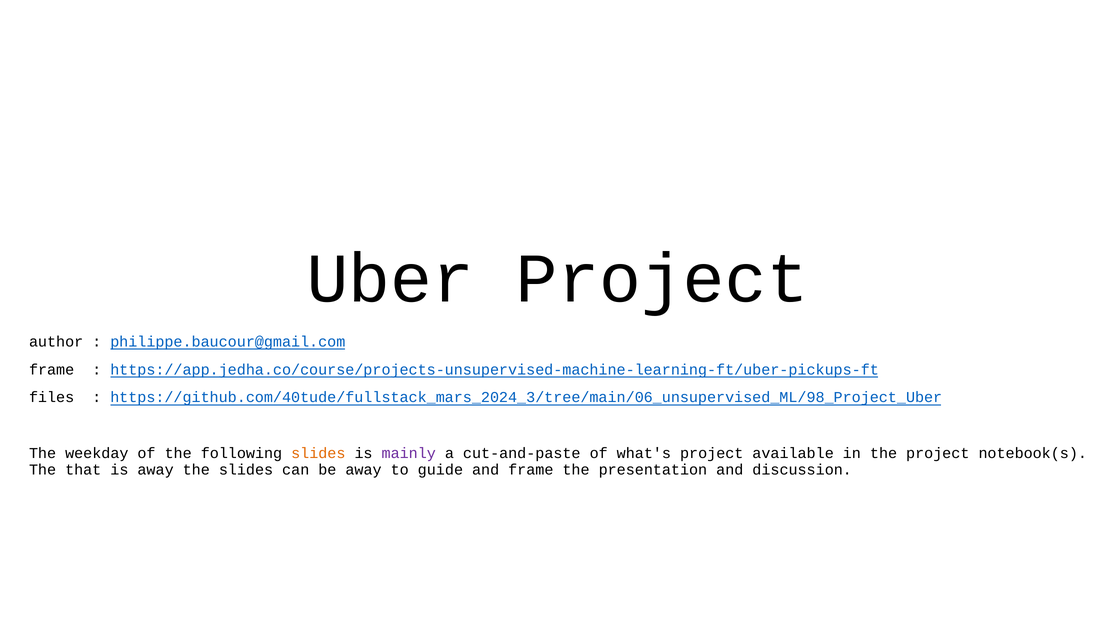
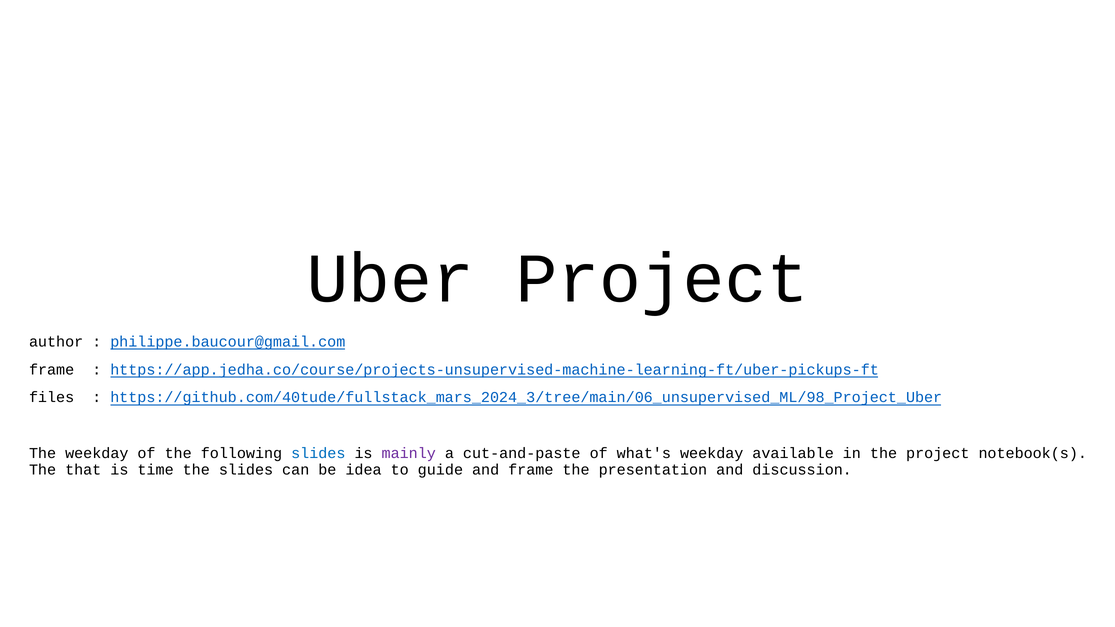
slides colour: orange -> blue (318, 453)
what's project: project -> weekday (712, 453)
is away: away -> time (156, 470)
be away: away -> idea (364, 470)
